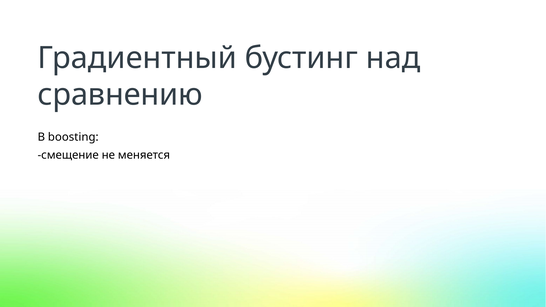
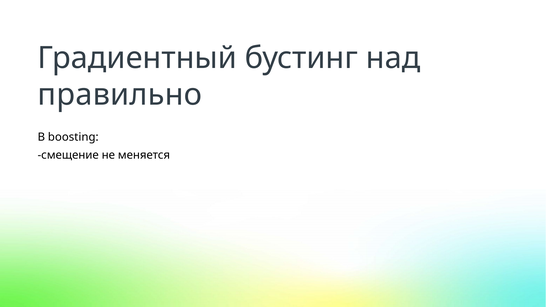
сравнению: сравнению -> правильно (120, 95)
